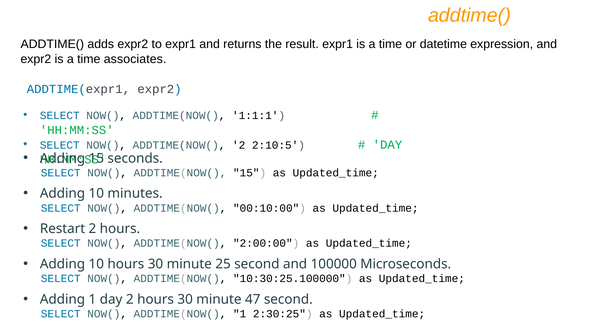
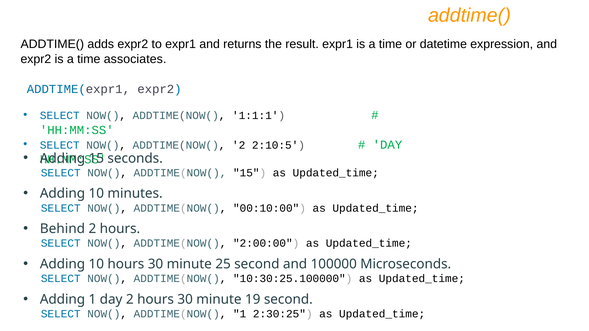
Restart: Restart -> Behind (62, 229)
47: 47 -> 19 (253, 300)
